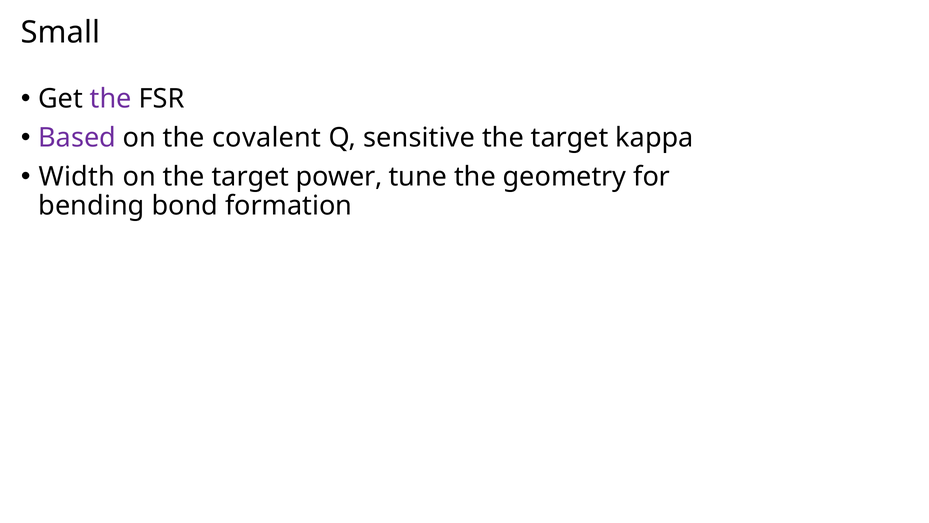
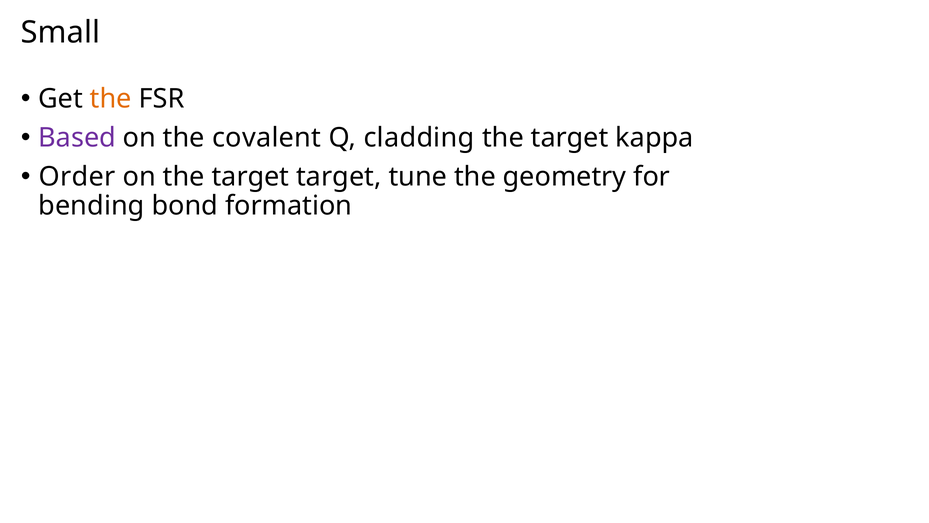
the colour: purple -> orange (111, 99)
sensitive: sensitive -> cladding (419, 138)
Width: Width -> Order (77, 176)
target power: power -> target (339, 176)
